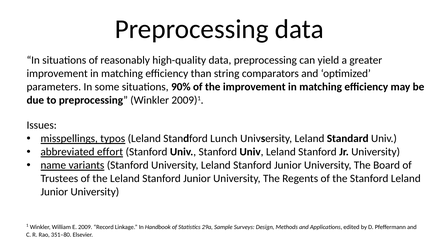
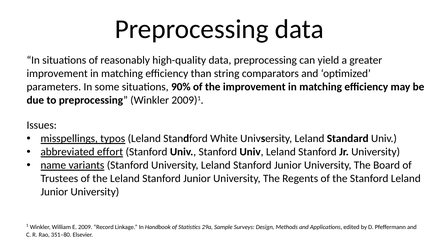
Lunch: Lunch -> White (224, 139)
